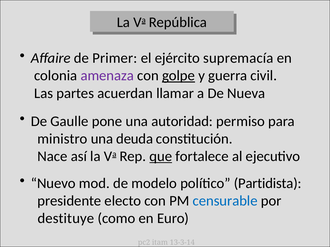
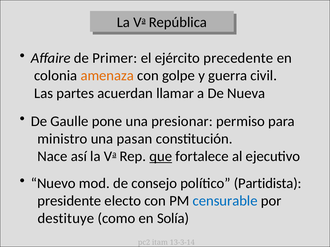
supremacía: supremacía -> precedente (238, 58)
amenaza colour: purple -> orange (107, 76)
golpe underline: present -> none (178, 76)
autoridad: autoridad -> presionar (182, 121)
deuda: deuda -> pasan (134, 139)
modelo: modelo -> consejo (154, 184)
Euro: Euro -> Solía (173, 219)
